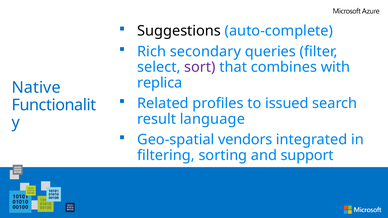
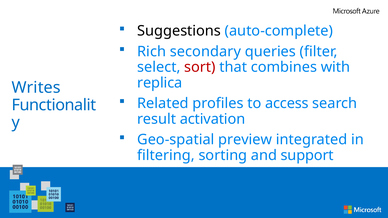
sort colour: purple -> red (200, 67)
Native: Native -> Writes (36, 88)
issued: issued -> access (287, 104)
language: language -> activation (213, 119)
vendors: vendors -> preview (245, 140)
